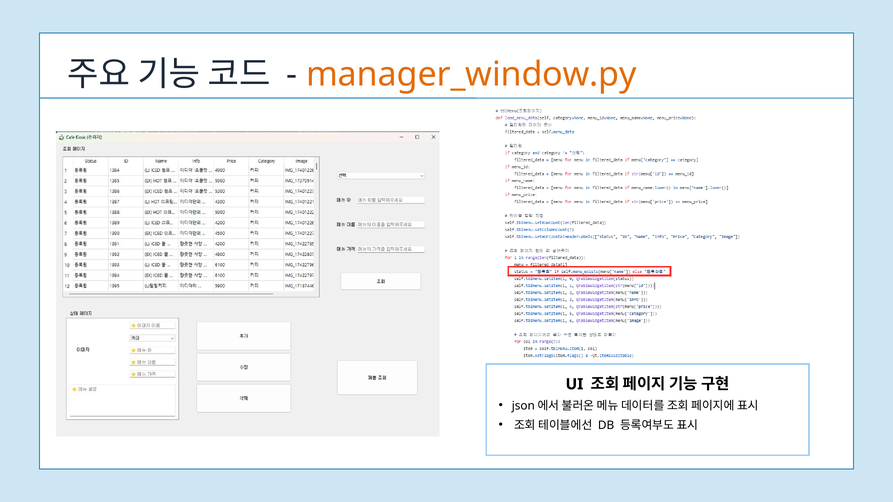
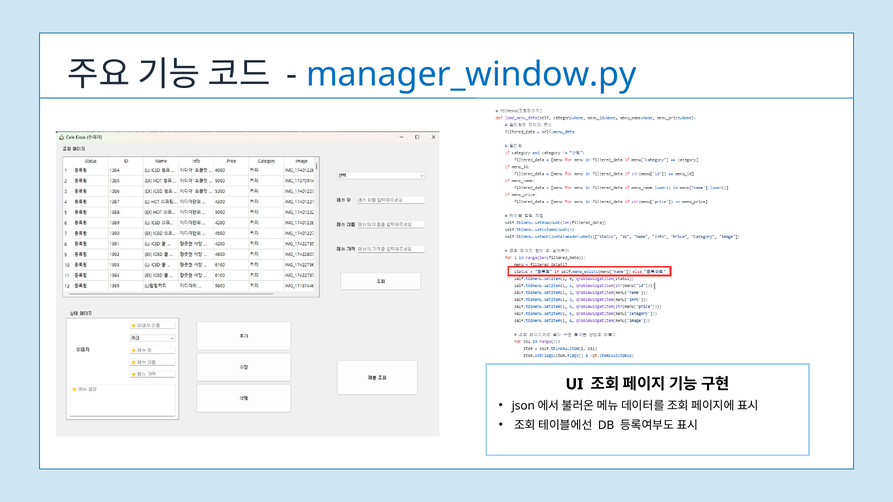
manager_window.py colour: orange -> blue (471, 74)
